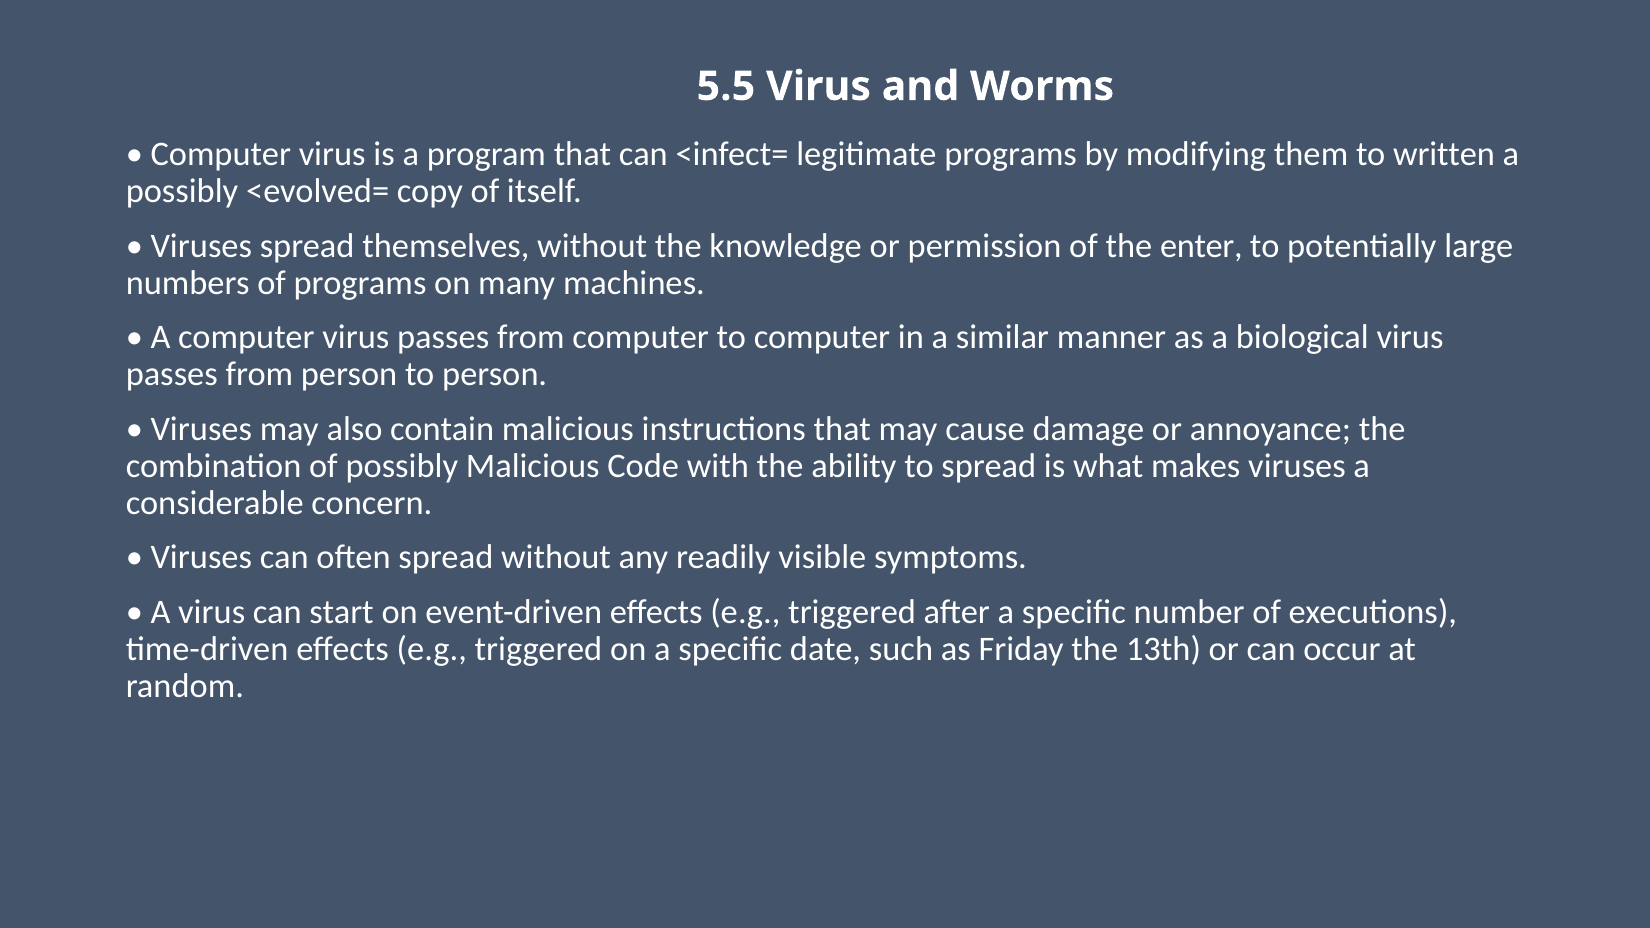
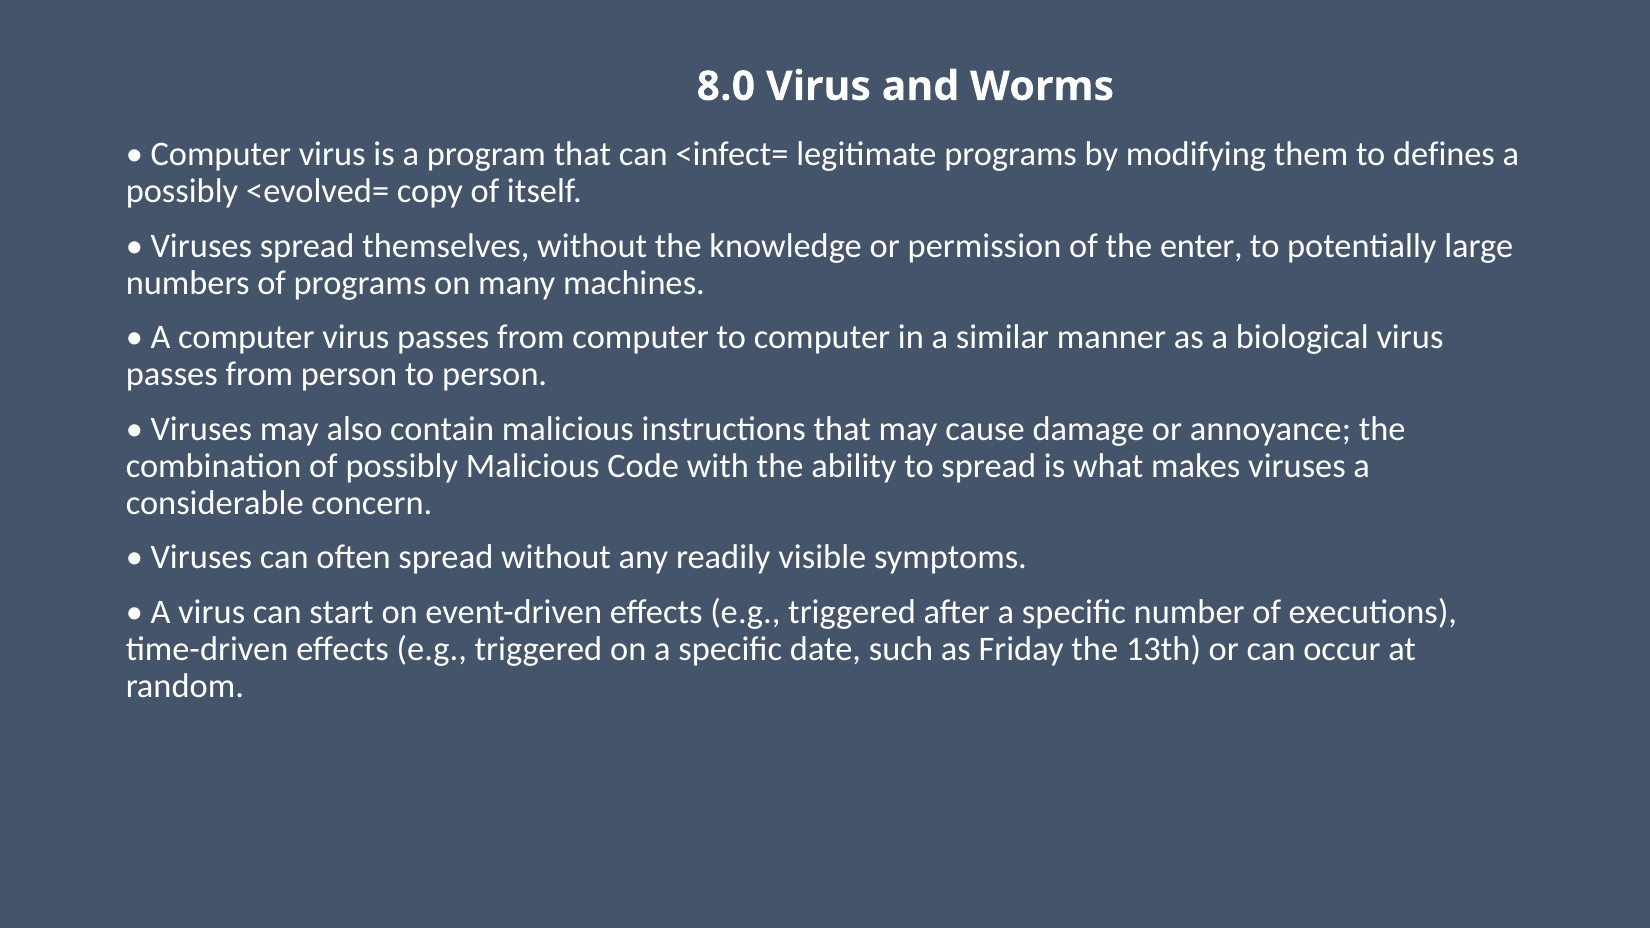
5.5: 5.5 -> 8.0 (726, 86)
written: written -> defines (1444, 154)
